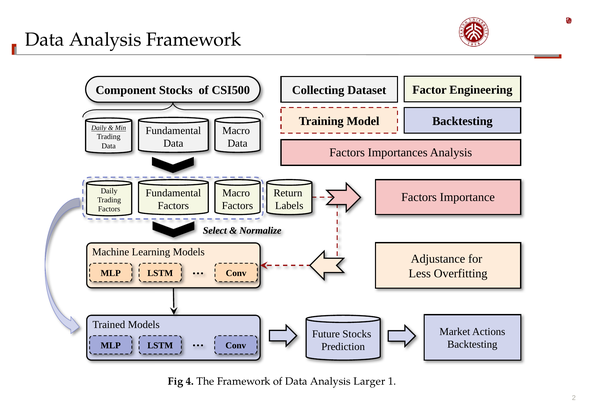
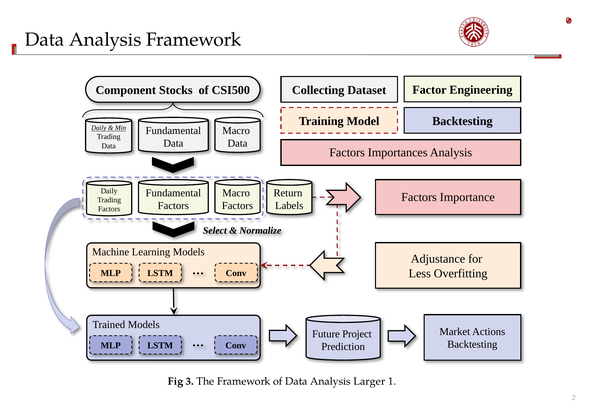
Future Stocks: Stocks -> Project (357, 334)
4: 4 -> 3 (190, 382)
